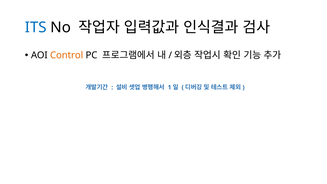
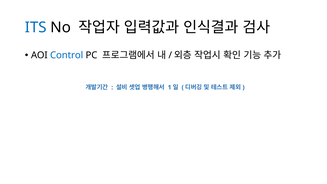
Control colour: orange -> blue (67, 55)
